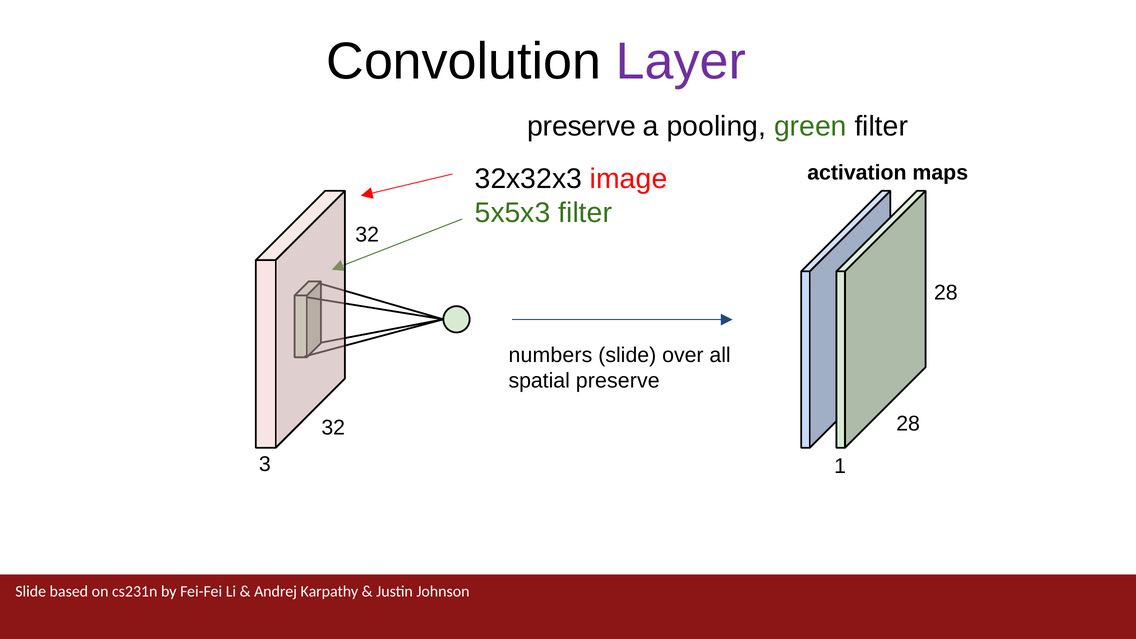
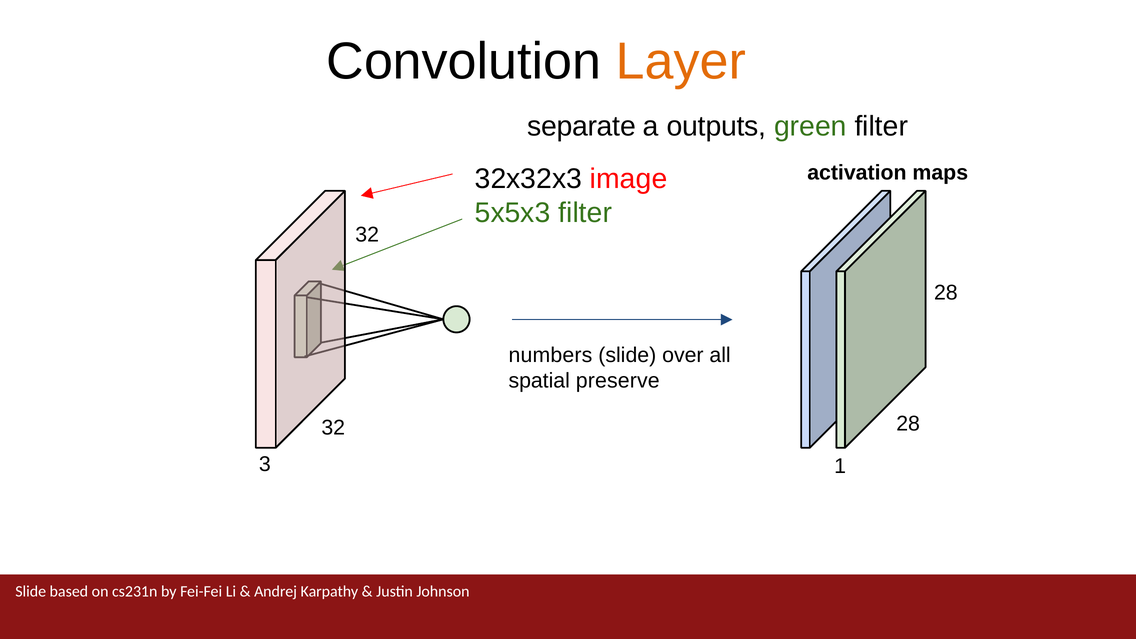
Layer colour: purple -> orange (681, 62)
preserve: preserve -> separate (582, 126)
pooling: pooling -> outputs (716, 126)
